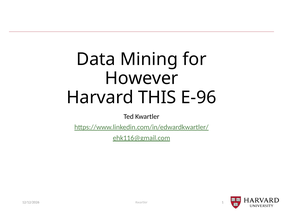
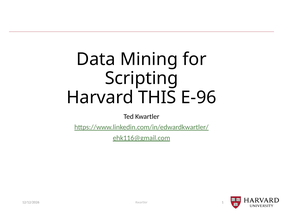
However: However -> Scripting (141, 78)
